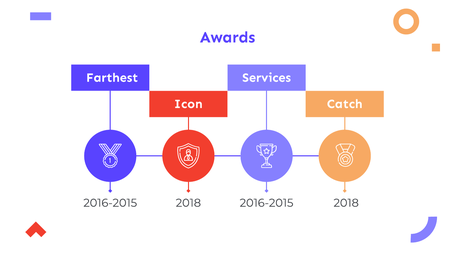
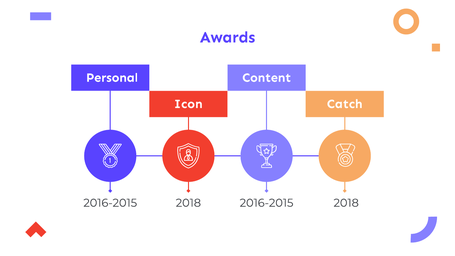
Farthest: Farthest -> Personal (112, 78)
Services: Services -> Content (267, 78)
